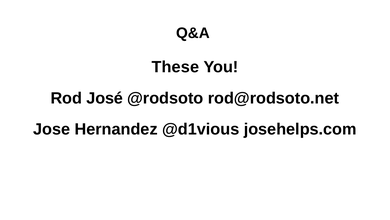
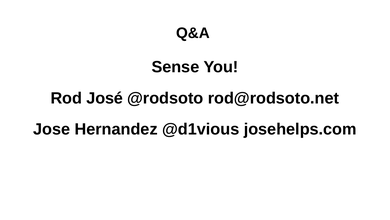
These: These -> Sense (175, 67)
